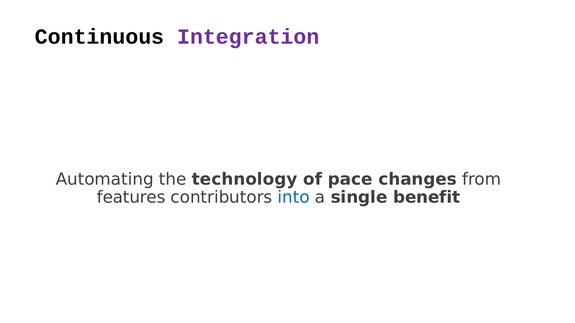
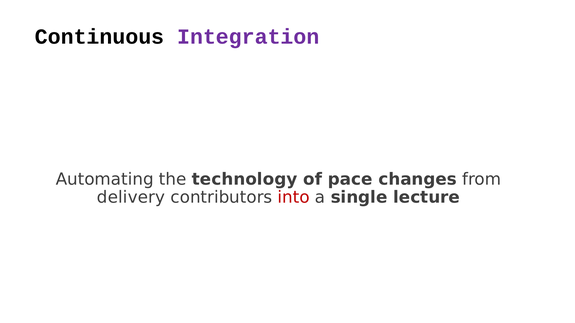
features: features -> delivery (131, 198)
into colour: blue -> red (294, 198)
benefit: benefit -> lecture (427, 198)
